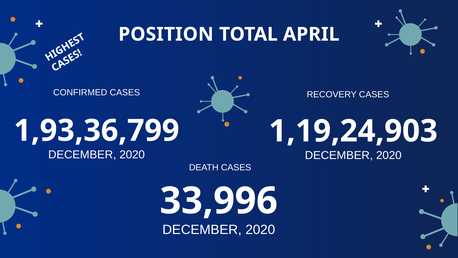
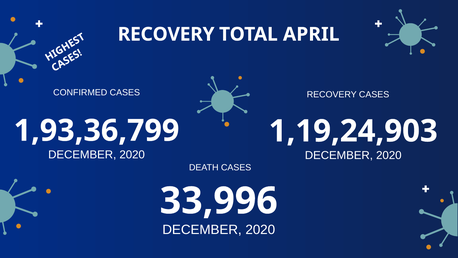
POSITION: POSITION -> RECOVERY (166, 34)
